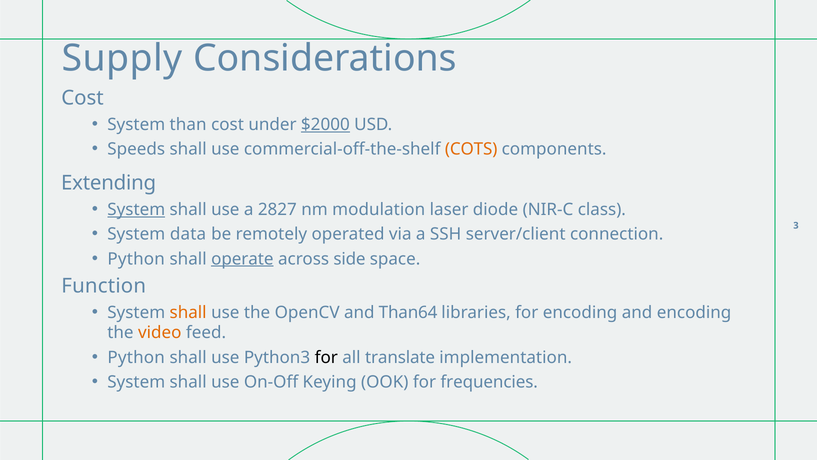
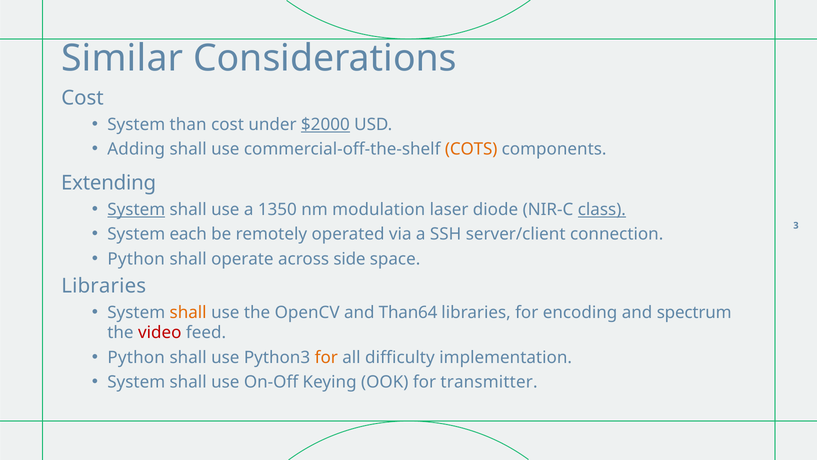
Supply: Supply -> Similar (122, 58)
Speeds: Speeds -> Adding (136, 149)
2827: 2827 -> 1350 (277, 209)
class underline: none -> present (602, 209)
data: data -> each (188, 234)
operate underline: present -> none (242, 259)
Function: Function -> Libraries (104, 286)
and encoding: encoding -> spectrum (694, 312)
video colour: orange -> red (160, 333)
for colour: black -> orange (326, 357)
translate: translate -> difficulty (400, 357)
frequencies: frequencies -> transmitter (489, 382)
